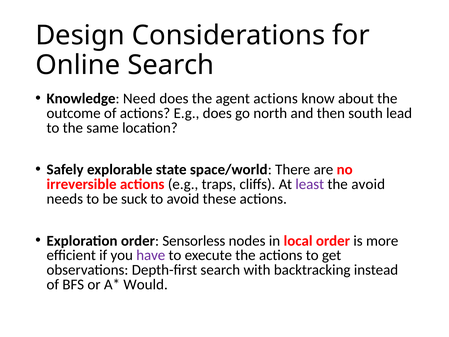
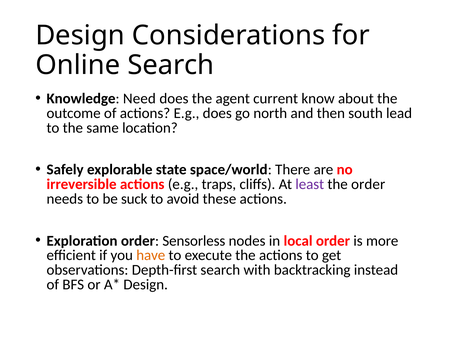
agent actions: actions -> current (276, 99)
the avoid: avoid -> order (368, 184)
have colour: purple -> orange (151, 255)
Would: Would -> Design (146, 284)
